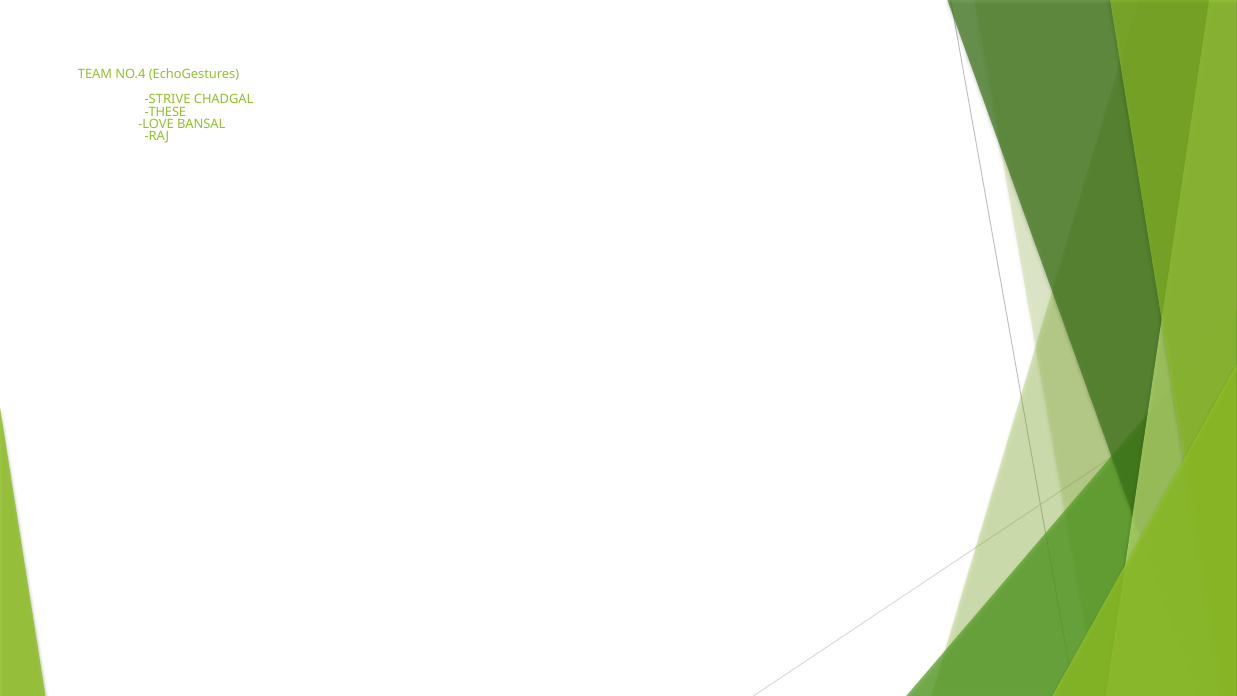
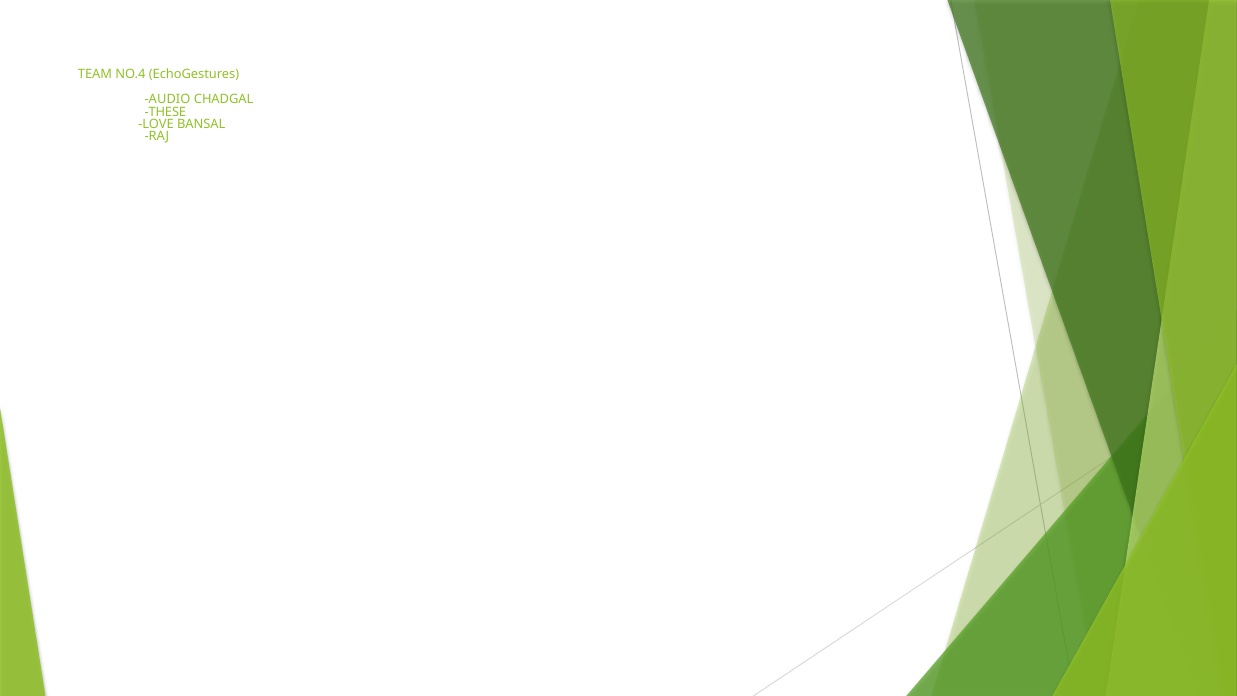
STRIVE: STRIVE -> AUDIO (168, 99)
